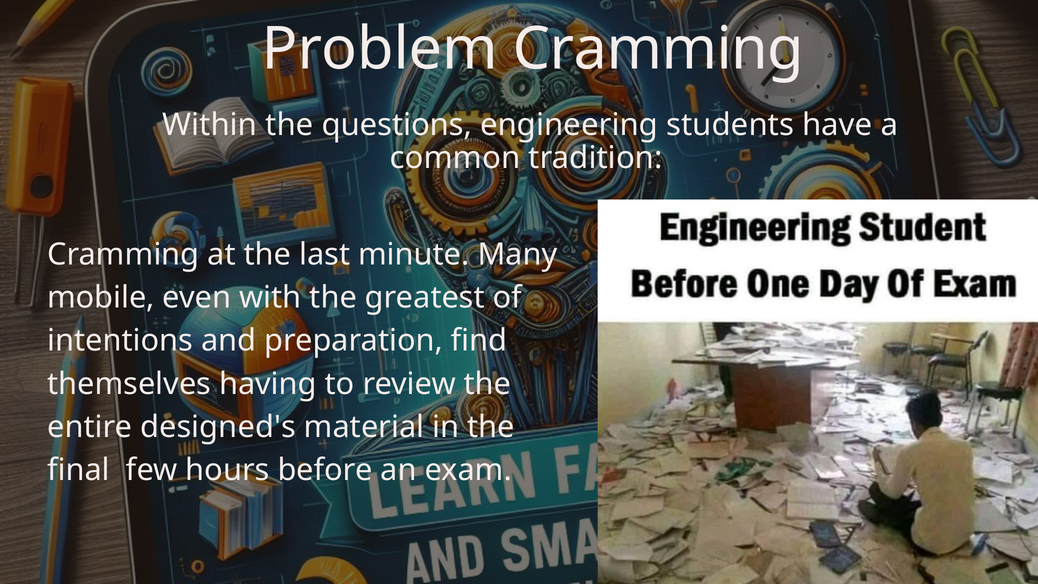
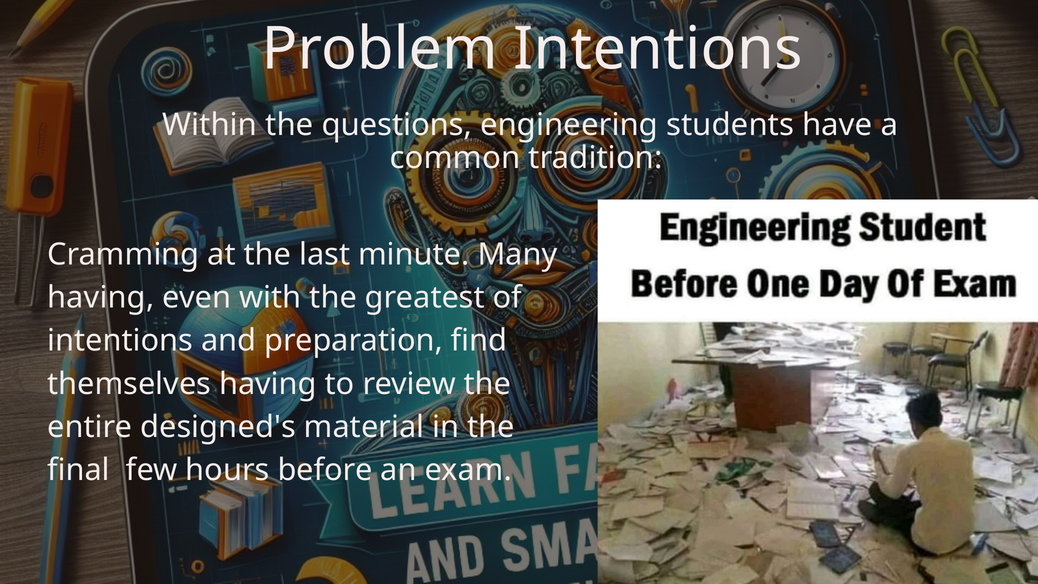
Problem Cramming: Cramming -> Intentions (658, 49)
mobile: mobile -> having (101, 298)
